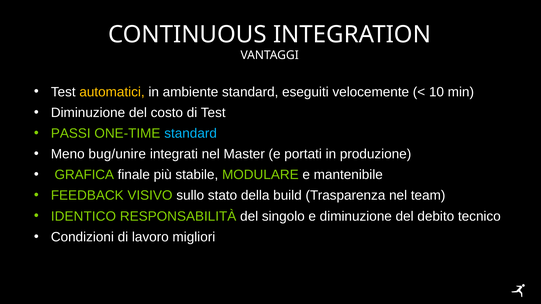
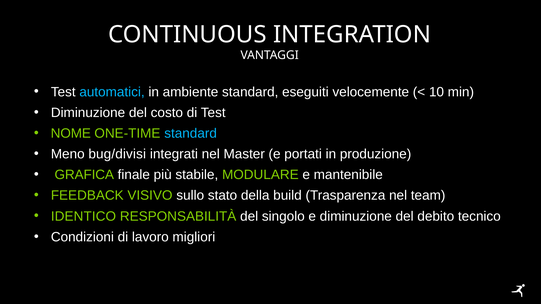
automatici colour: yellow -> light blue (112, 92)
PASSI: PASSI -> NOME (71, 133)
bug/unire: bug/unire -> bug/divisi (117, 154)
